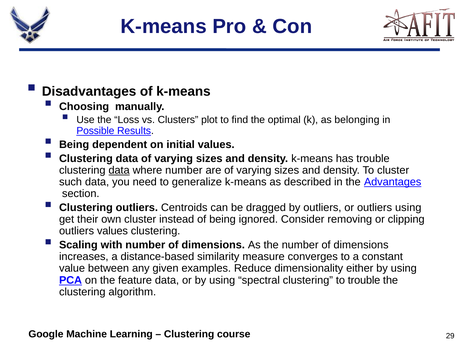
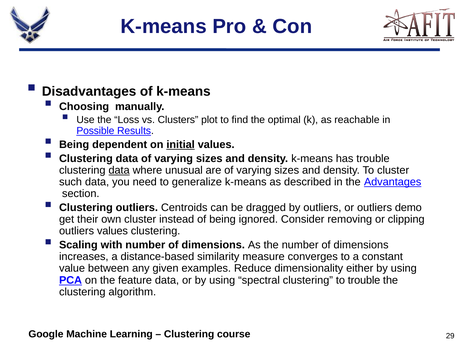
belonging: belonging -> reachable (357, 120)
initial underline: none -> present (181, 145)
where number: number -> unusual (184, 170)
outliers using: using -> demo (408, 208)
